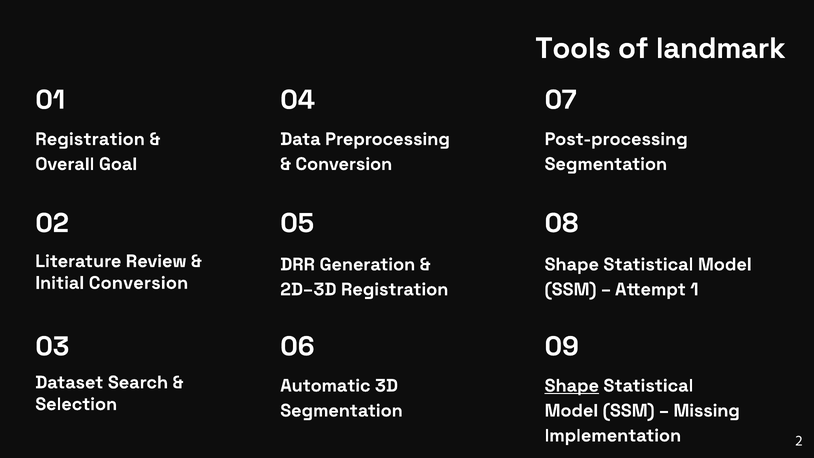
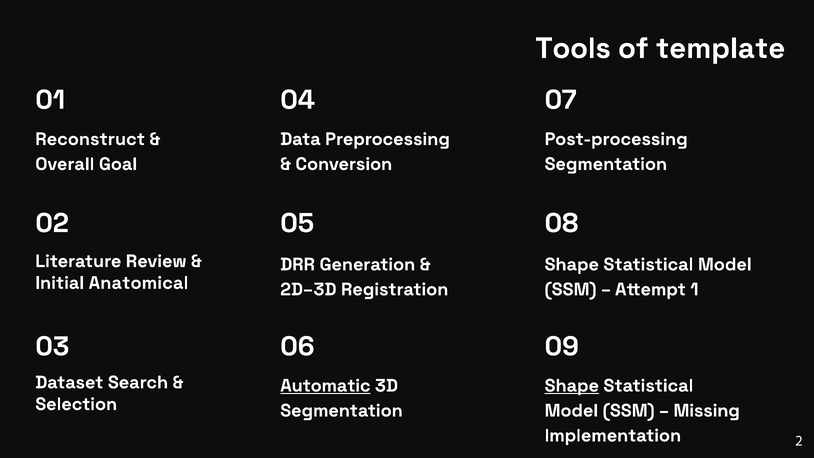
landmark: landmark -> template (721, 48)
Registration: Registration -> Reconstruct (90, 139)
Initial Conversion: Conversion -> Anatomical (139, 283)
Automatic underline: none -> present (325, 386)
